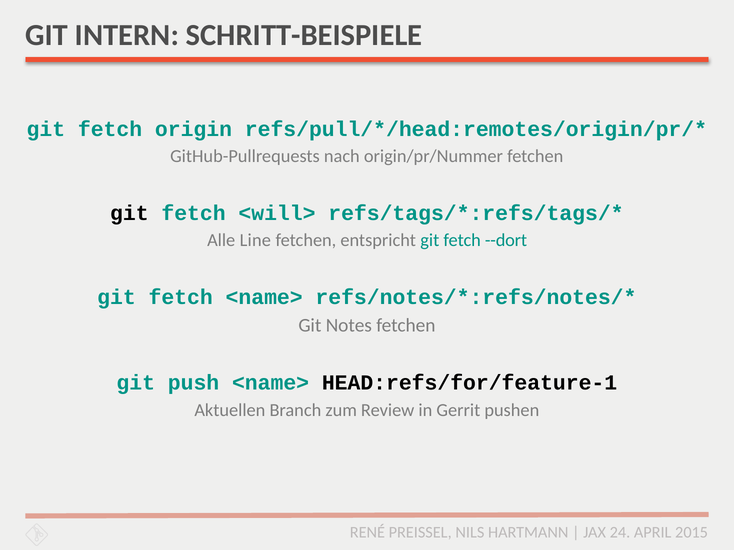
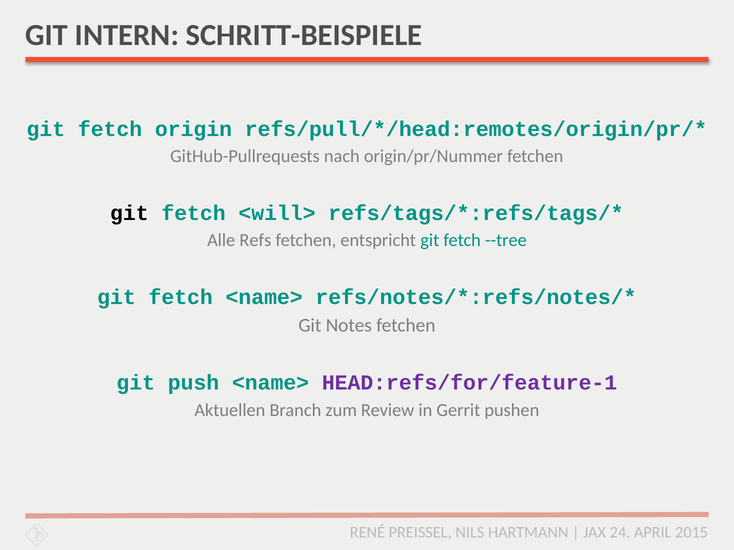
Line: Line -> Refs (255, 241)
--dort: --dort -> --tree (506, 241)
HEAD:refs/for/feature-1 colour: black -> purple (470, 383)
